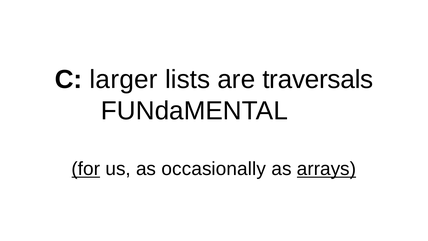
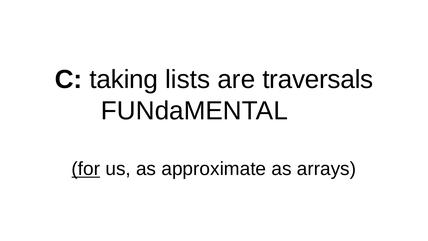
larger: larger -> taking (124, 79)
occasionally: occasionally -> approximate (214, 169)
arrays underline: present -> none (326, 169)
